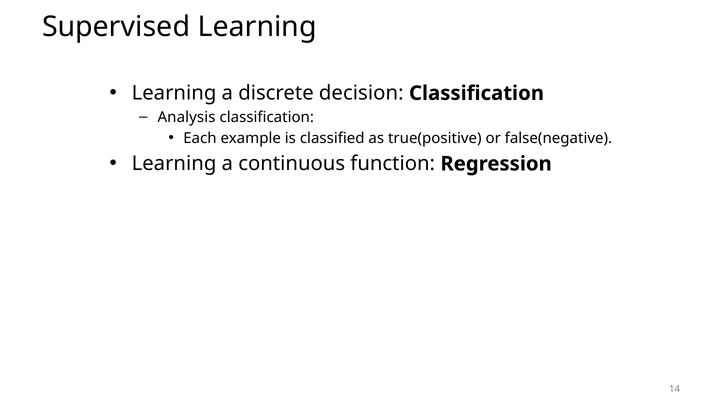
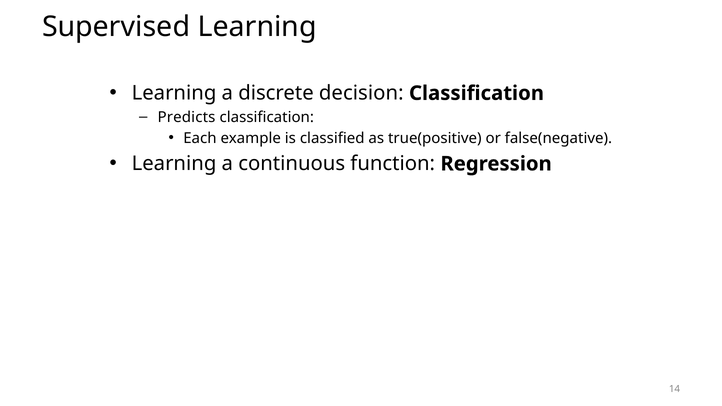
Analysis: Analysis -> Predicts (186, 117)
